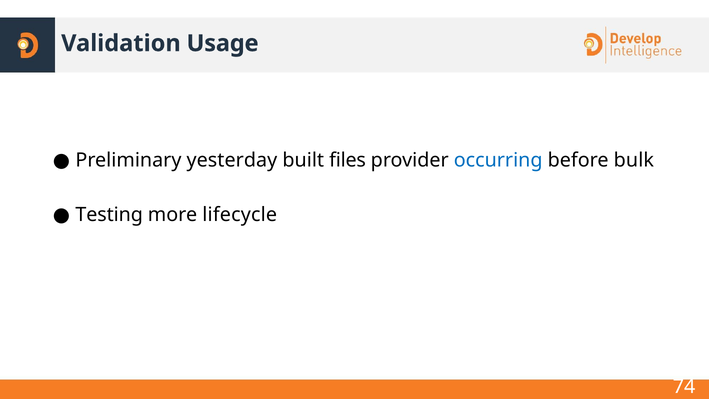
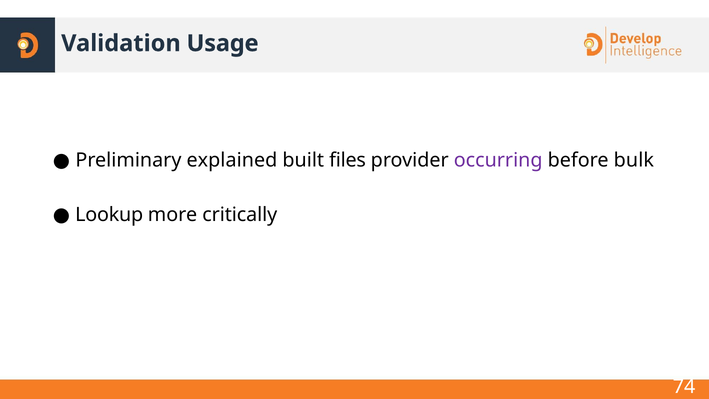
yesterday: yesterday -> explained (232, 160)
occurring colour: blue -> purple (498, 160)
Testing: Testing -> Lookup (109, 215)
lifecycle: lifecycle -> critically (240, 215)
